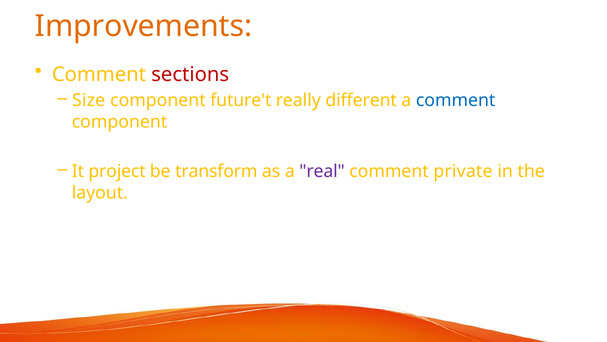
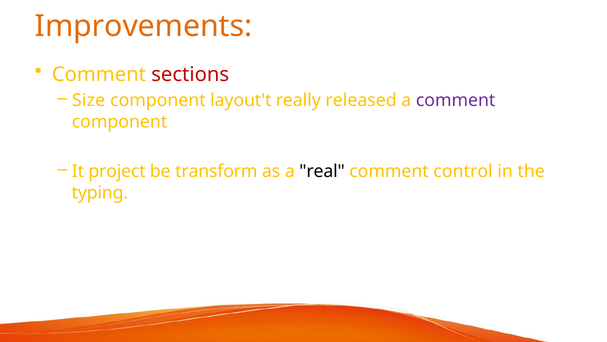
future't: future't -> layout't (241, 100)
different: different -> released (361, 100)
comment colour: blue -> purple (456, 100)
real colour: purple -> black (322, 171)
private: private -> control (463, 171)
layout: layout -> typing (100, 193)
